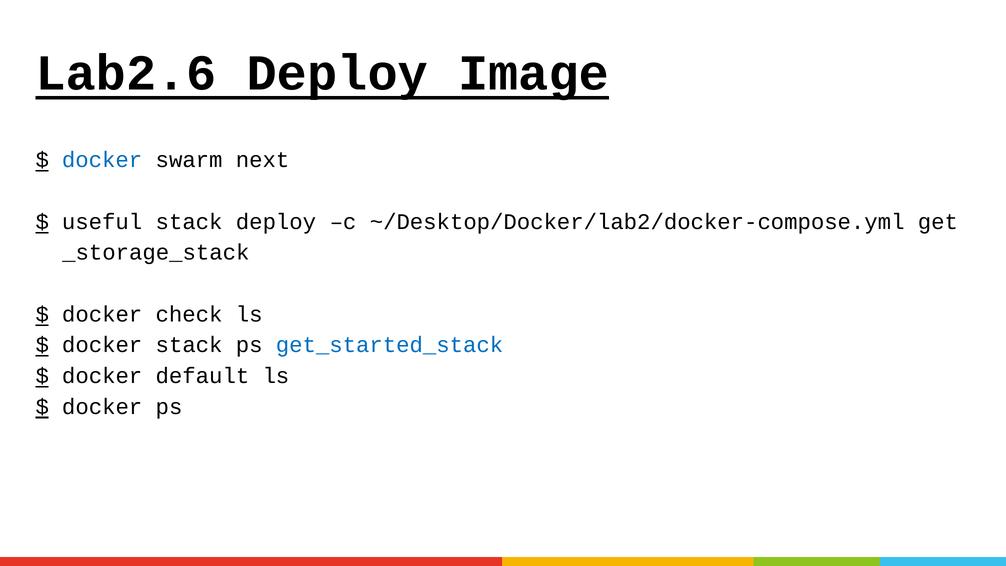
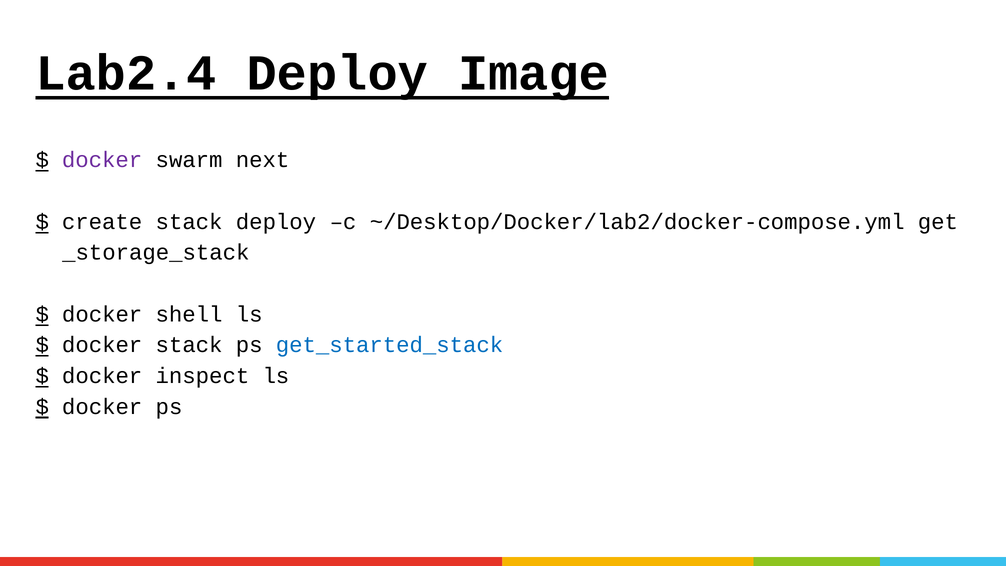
Lab2.6: Lab2.6 -> Lab2.4 (126, 73)
docker colour: blue -> purple (102, 160)
useful: useful -> create (102, 222)
check: check -> shell (189, 314)
default: default -> inspect (202, 376)
